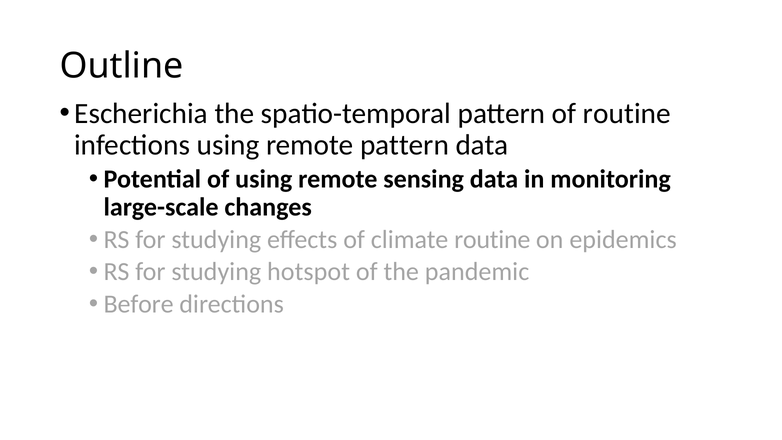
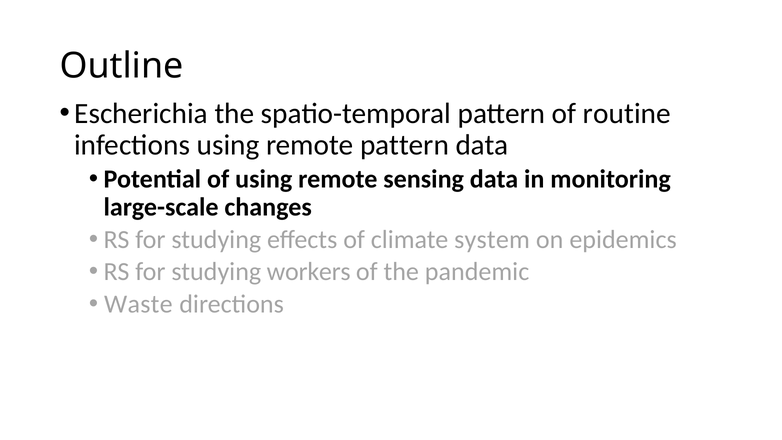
climate routine: routine -> system (492, 239)
hotspot: hotspot -> workers (309, 272)
Before: Before -> Waste (138, 304)
